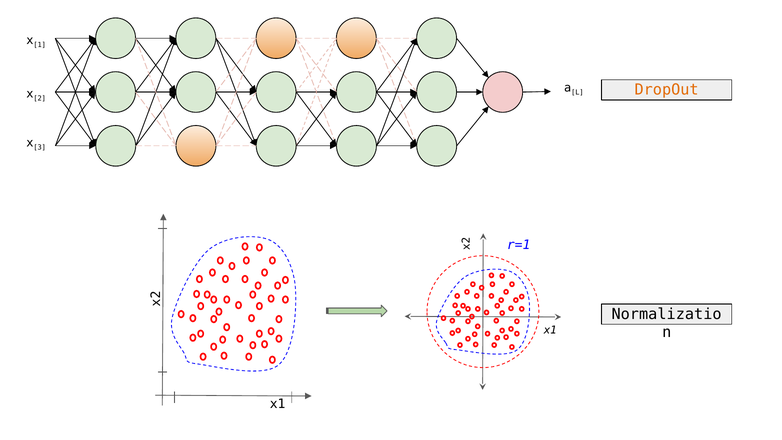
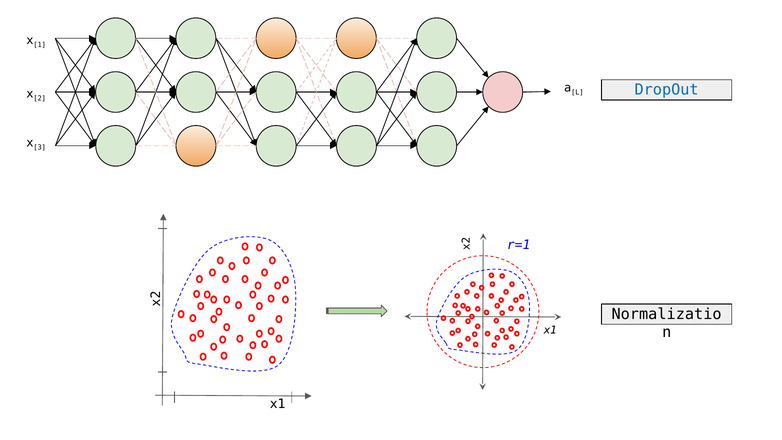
DropOut colour: orange -> blue (667, 90)
